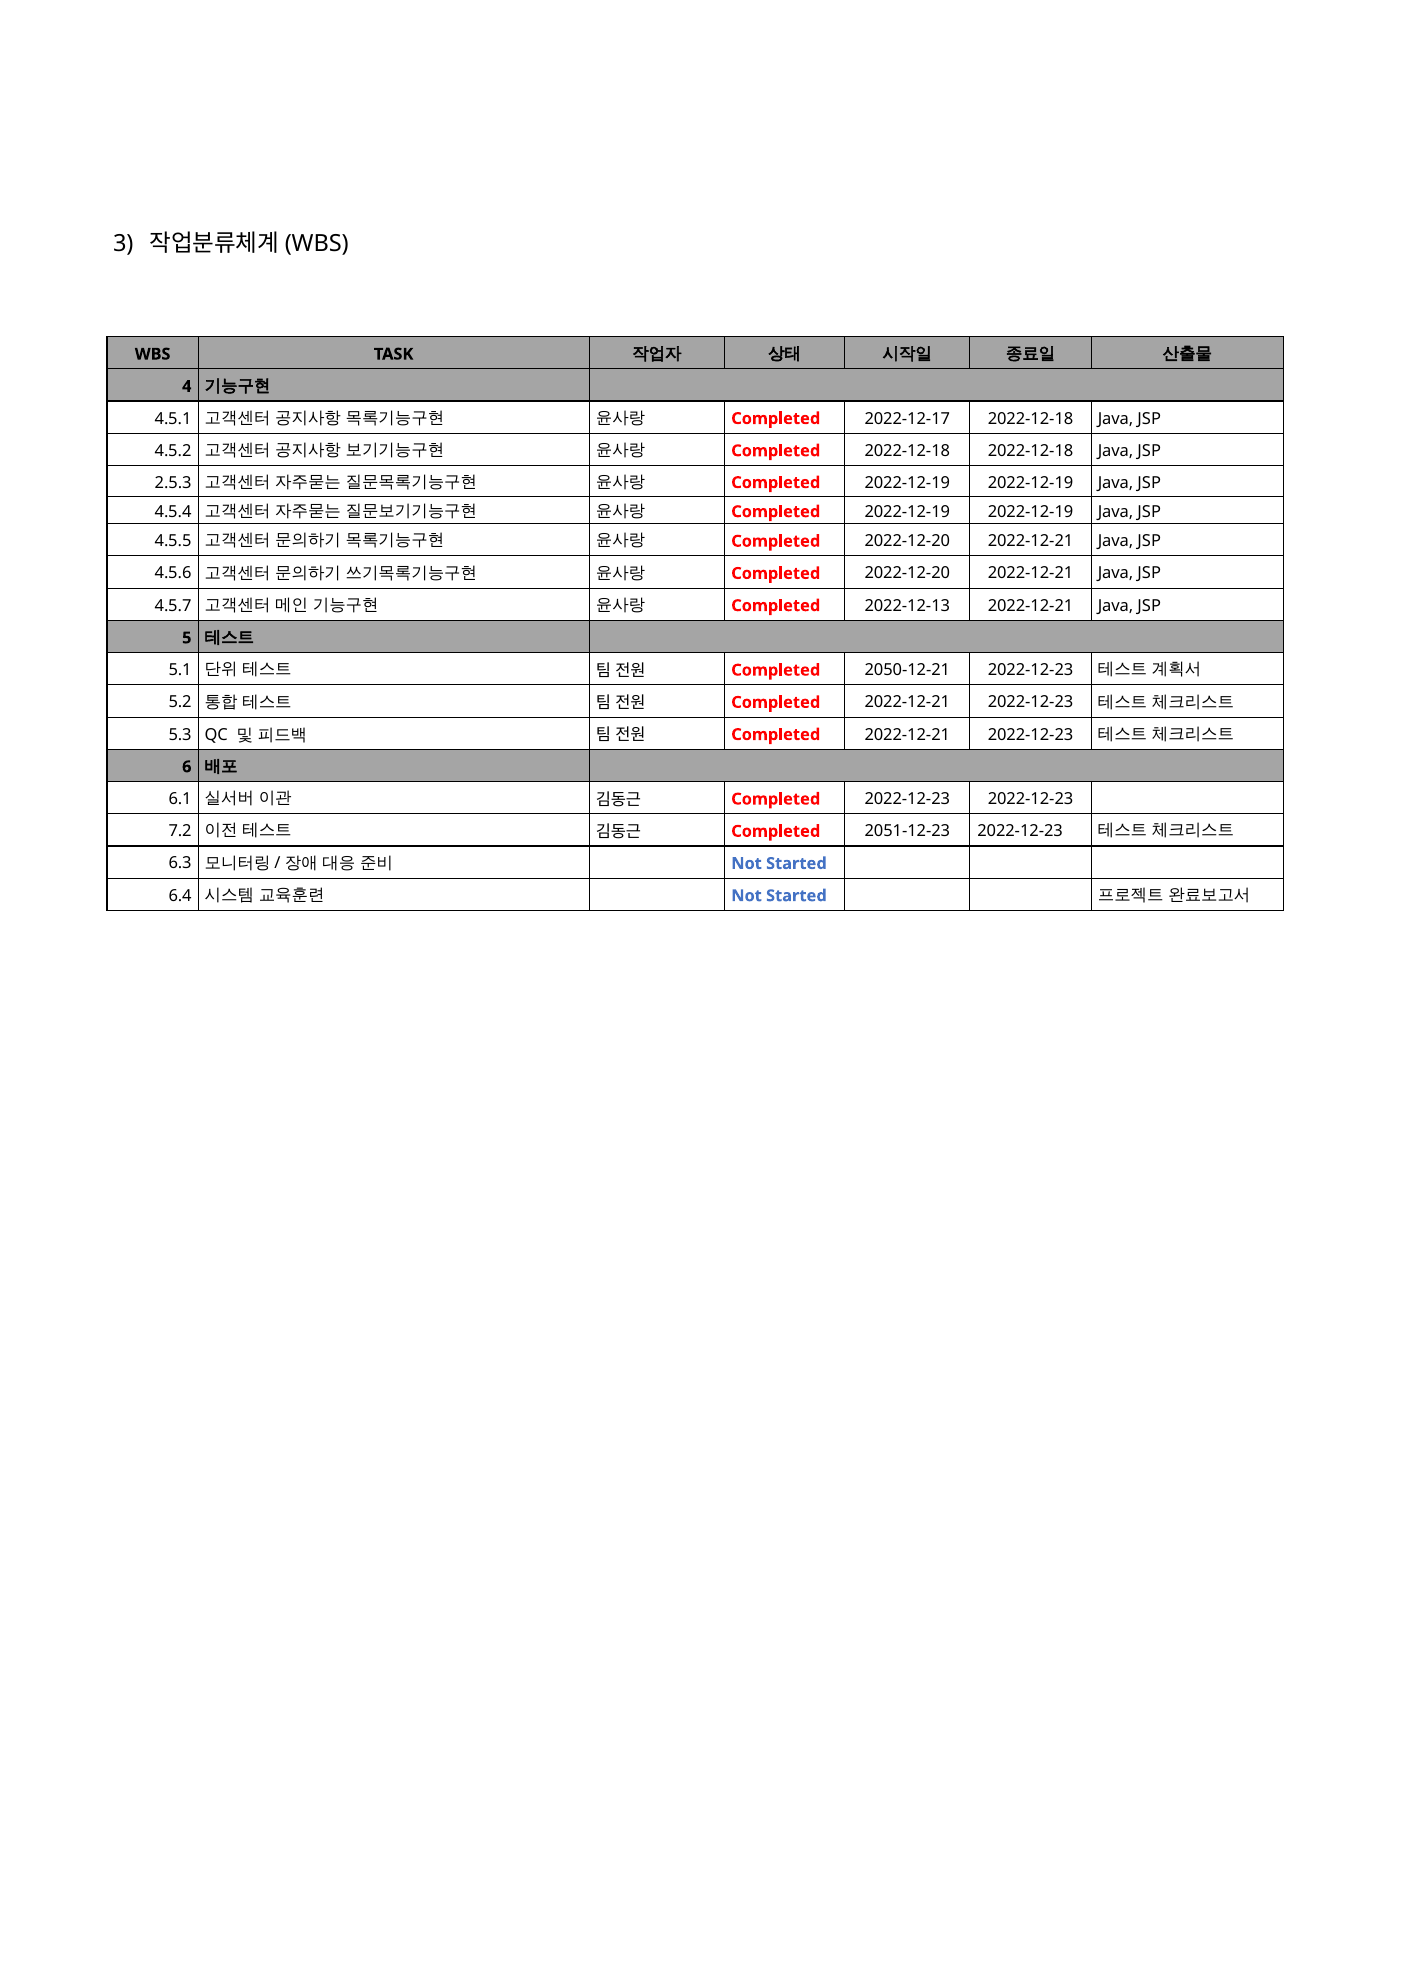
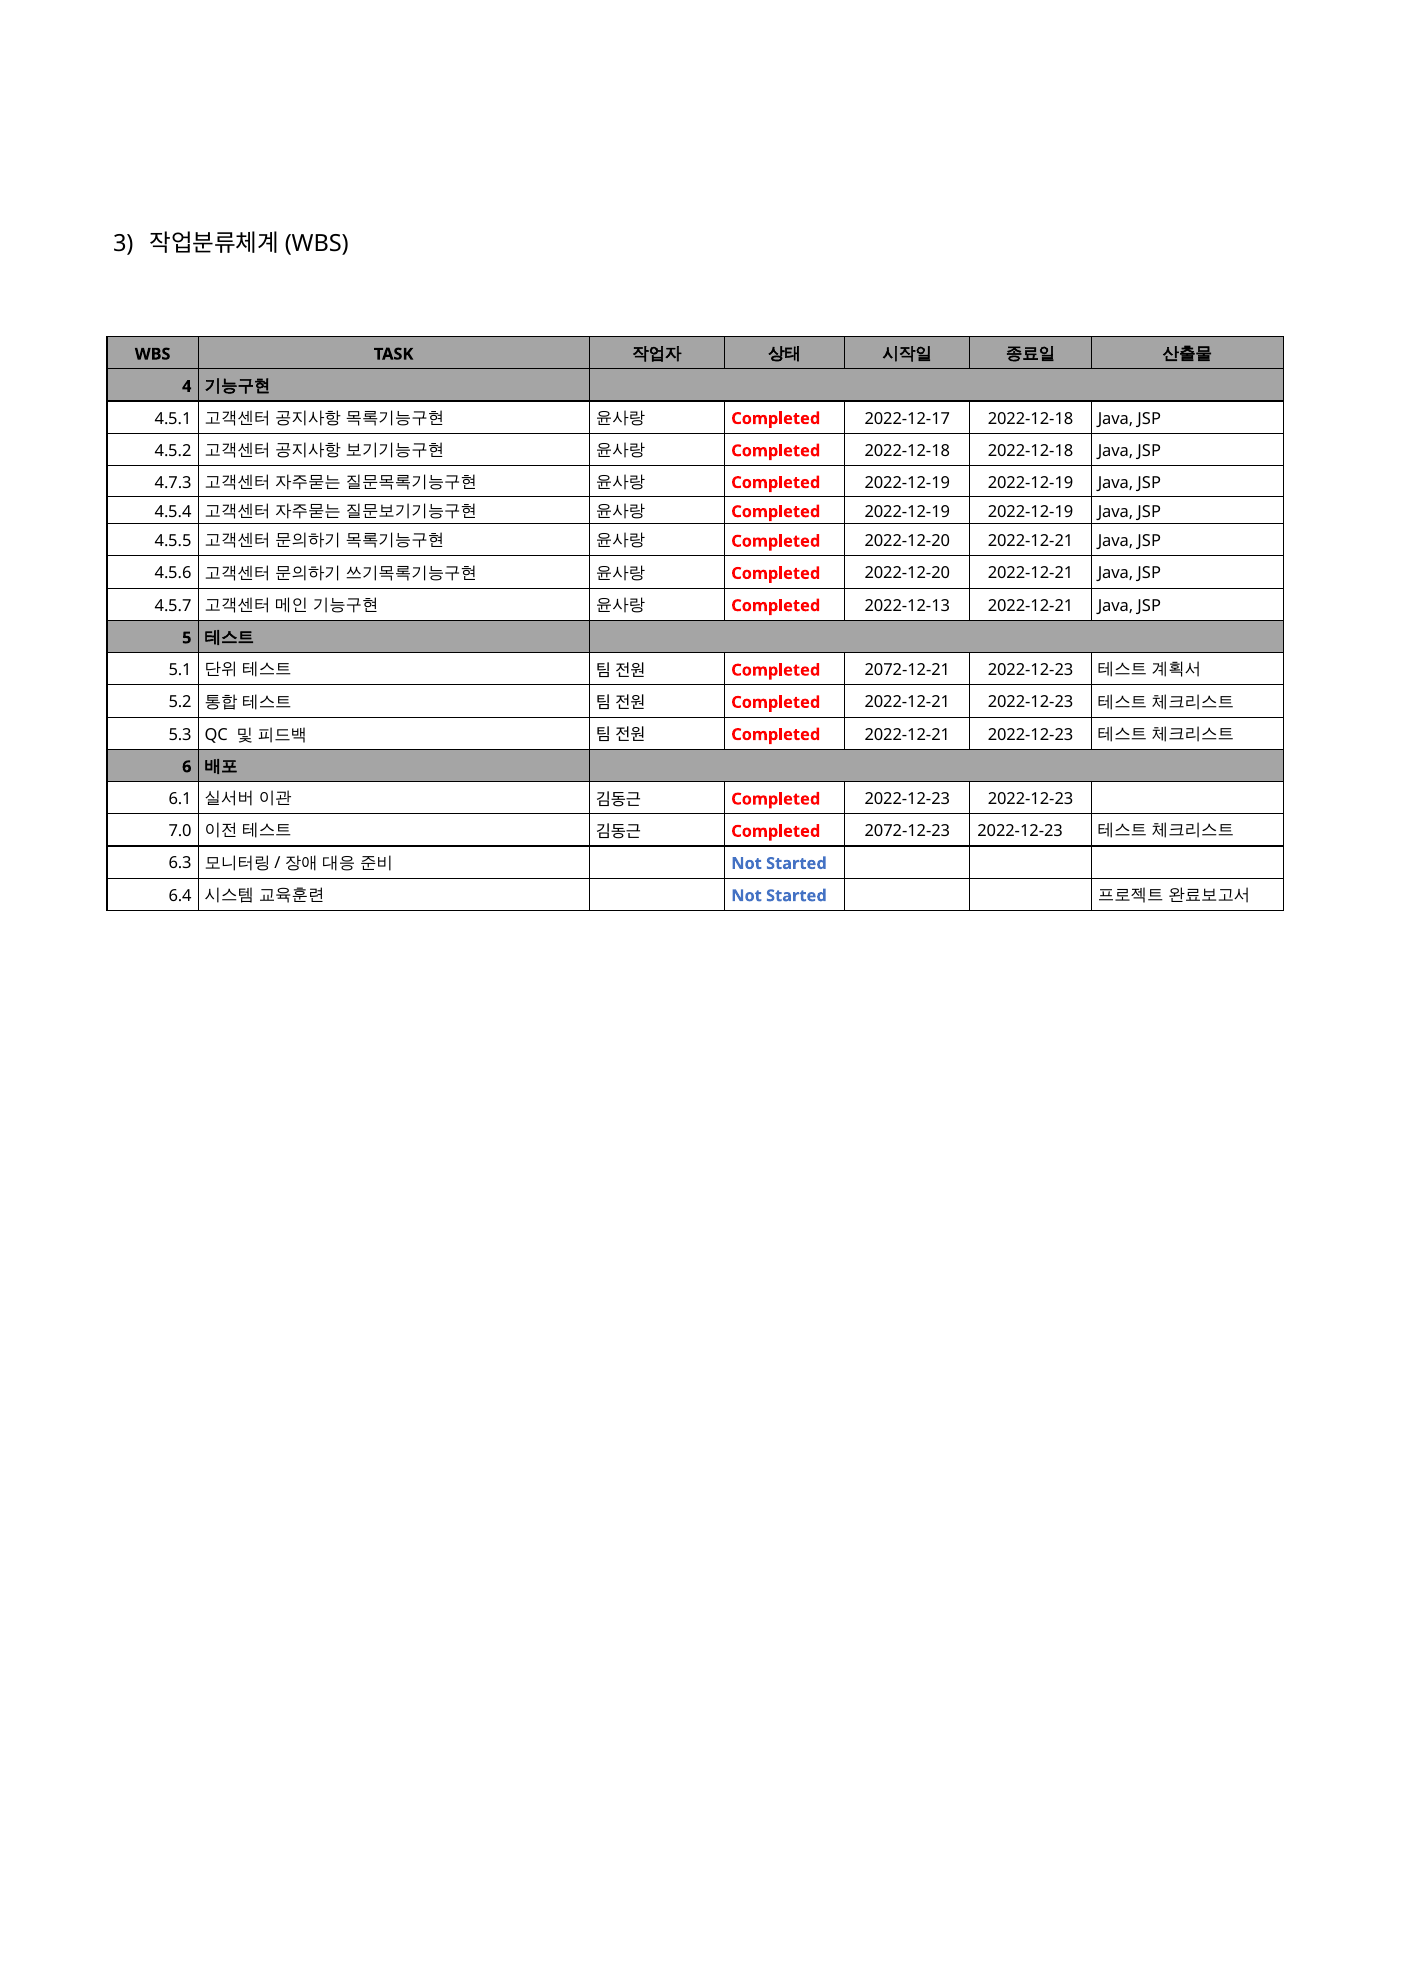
2.5.3: 2.5.3 -> 4.7.3 (173, 482)
2050-12-21: 2050-12-21 -> 2072-12-21 (907, 670)
7.2: 7.2 -> 7.0 (180, 831)
2051-12-23: 2051-12-23 -> 2072-12-23 (907, 831)
